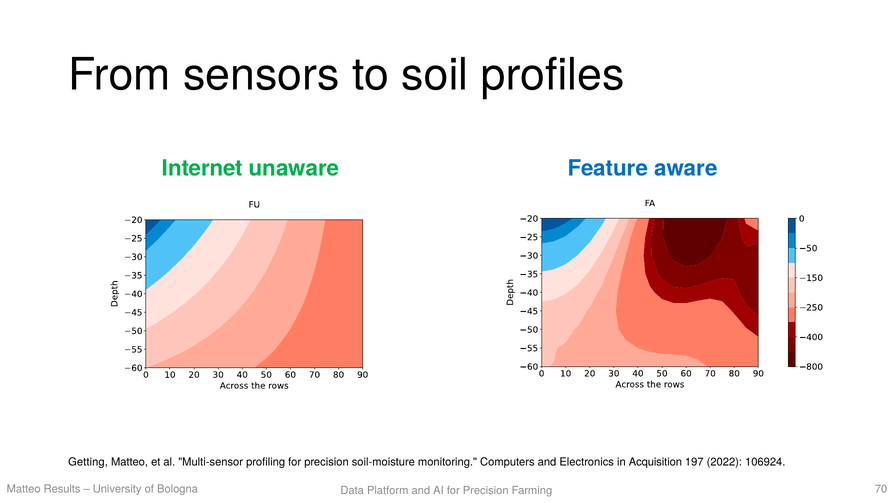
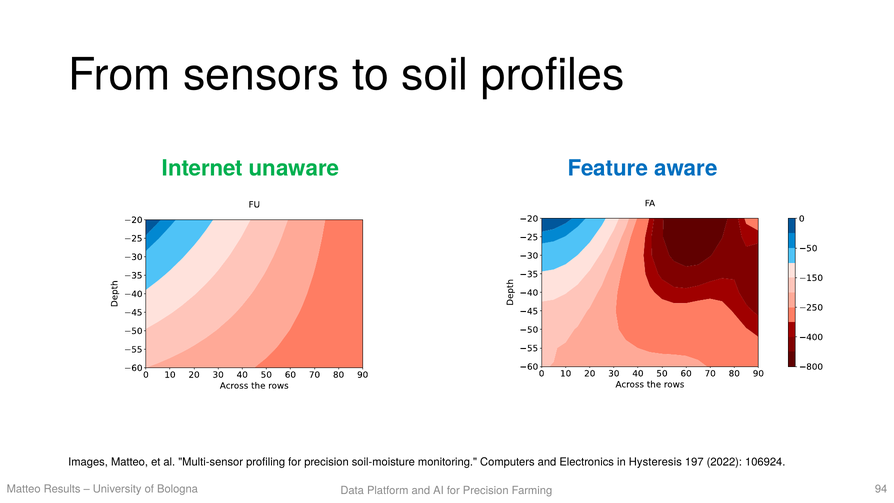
Getting: Getting -> Images (88, 462)
Acquisition: Acquisition -> Hysteresis (655, 462)
70: 70 -> 94 (881, 489)
